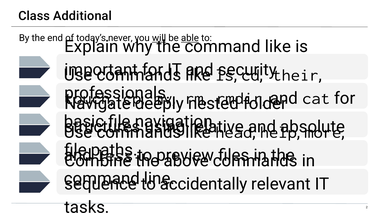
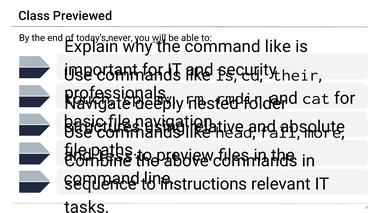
Additional: Additional -> Previewed (83, 16)
able underline: present -> none (190, 38)
help: help -> fall (278, 132)
accidentally: accidentally -> instructions (204, 184)
